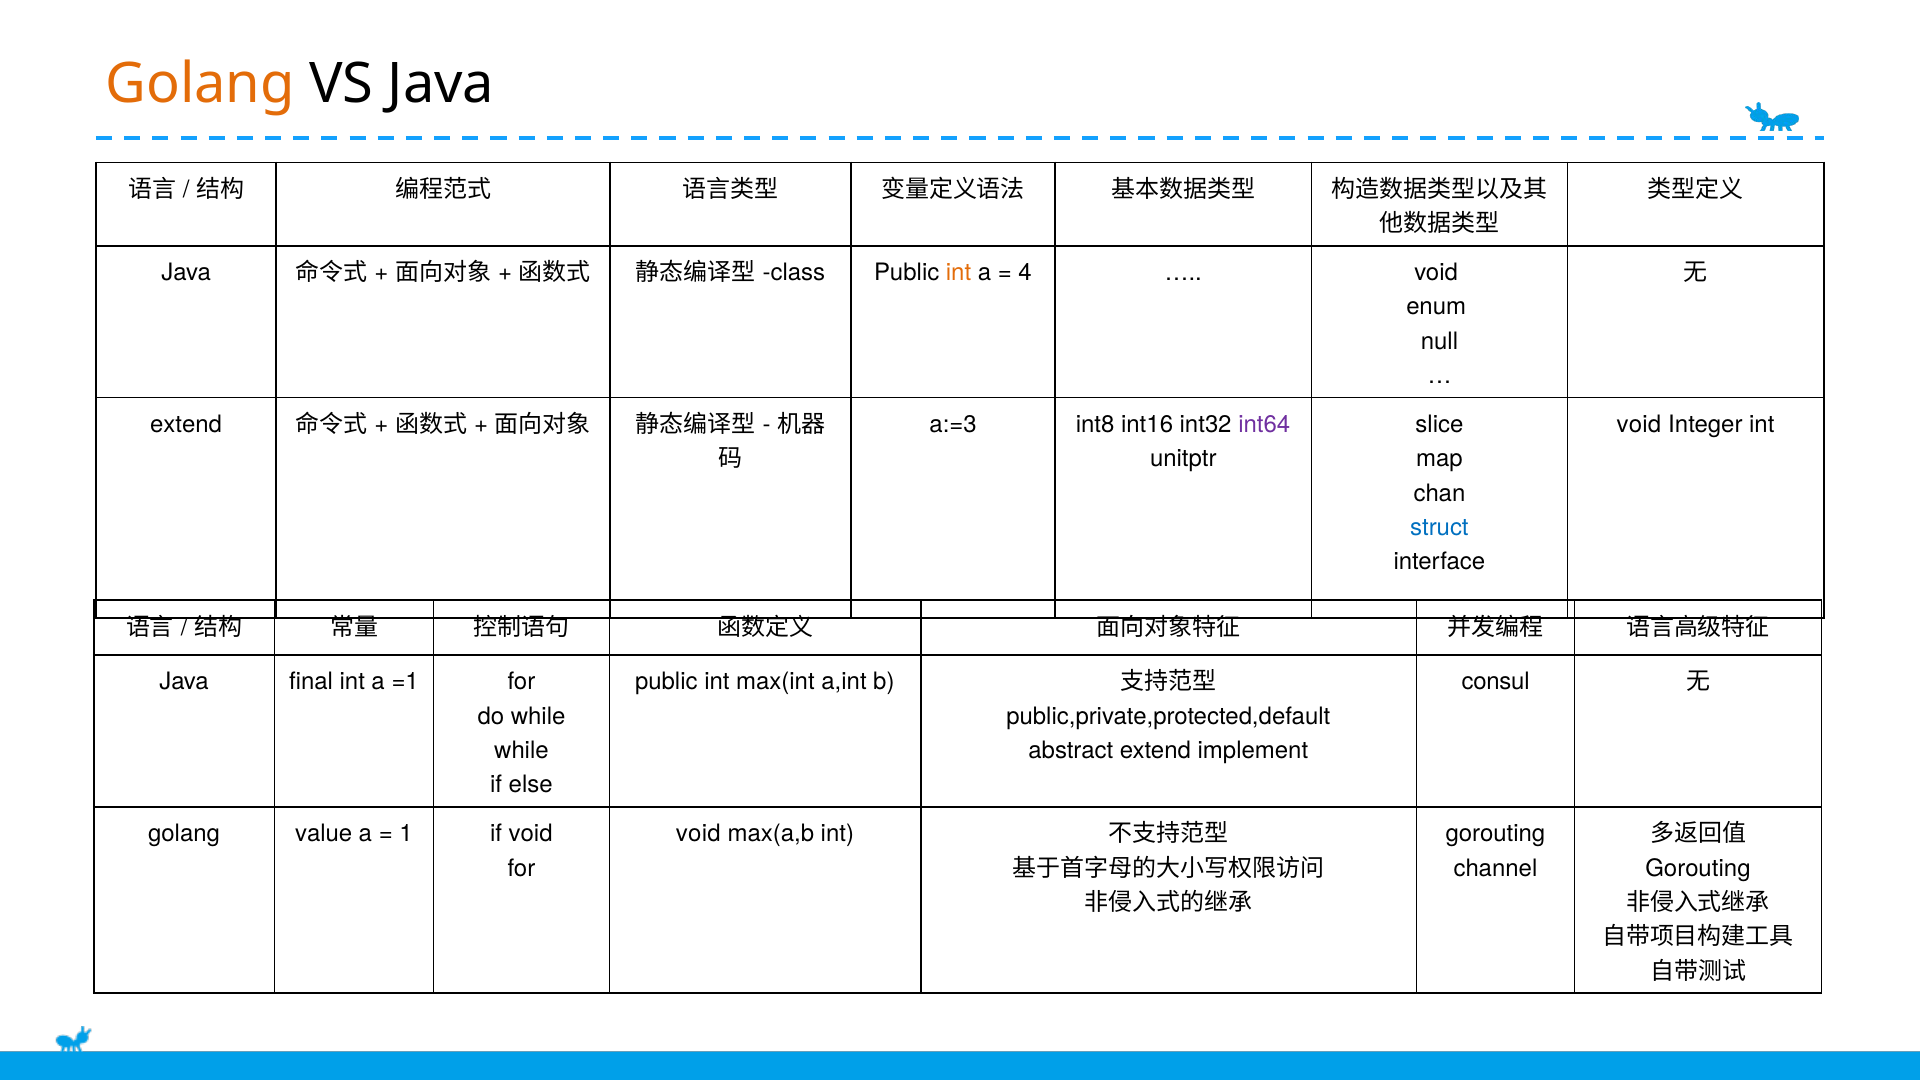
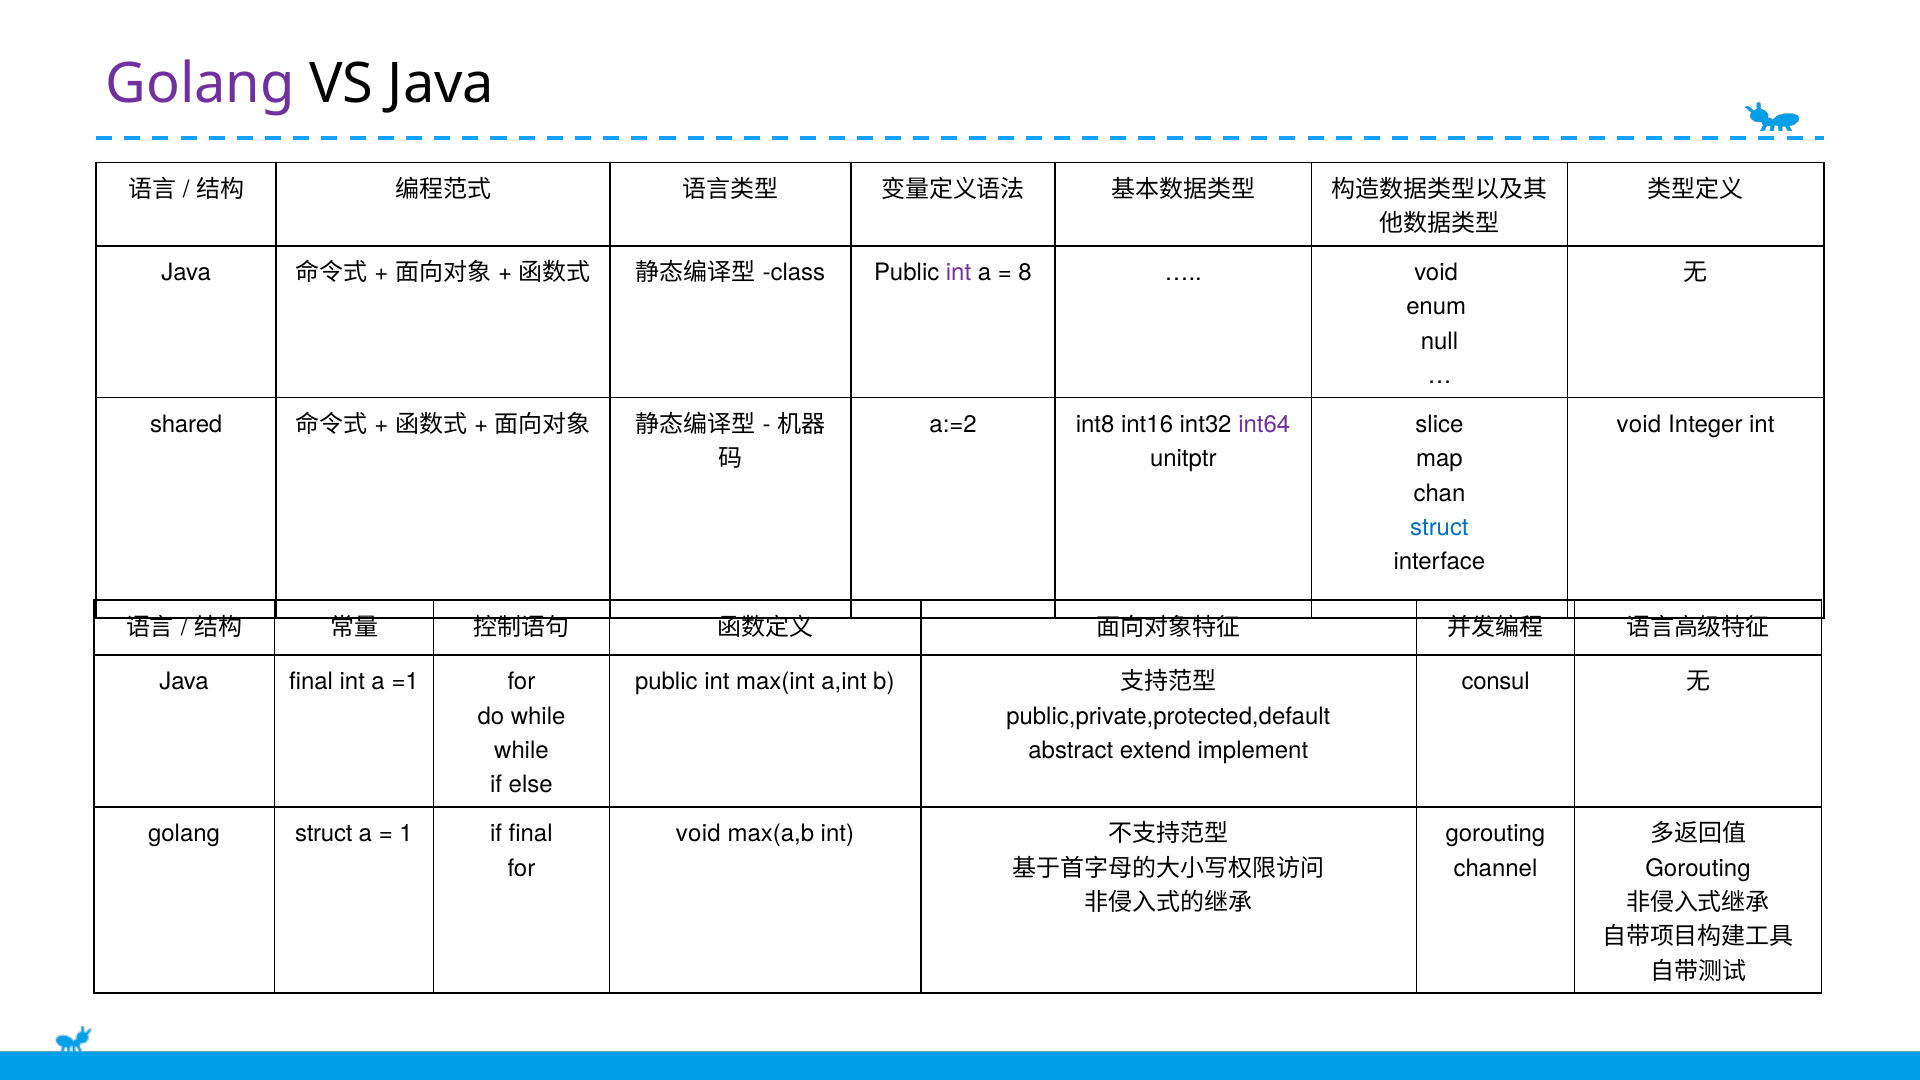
Golang colour: orange -> purple (200, 84)
int colour: orange -> purple (959, 273)
4: 4 -> 8 (1025, 273)
extend: extend -> shared (186, 424)
a:=3: a:=3 -> a:=2 (953, 424)
golang value: value -> struct (324, 834)
if void: void -> final (531, 834)
